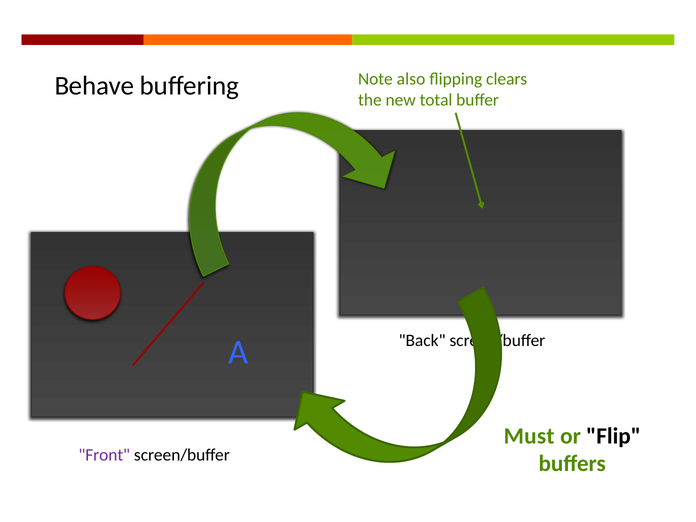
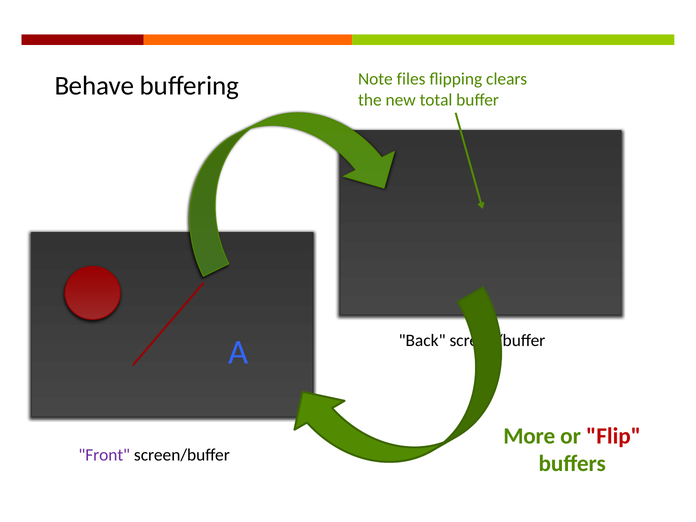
also: also -> files (411, 79)
Must: Must -> More (529, 436)
Flip colour: black -> red (614, 436)
